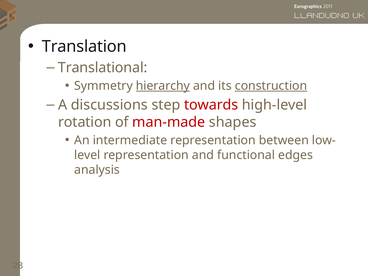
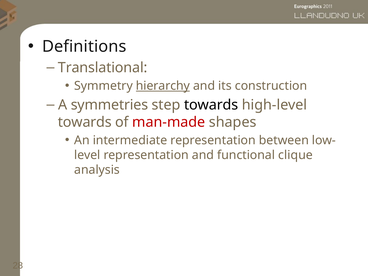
Translation: Translation -> Definitions (84, 47)
construction underline: present -> none (271, 86)
discussions: discussions -> symmetries (109, 105)
towards colour: red -> black (211, 105)
rotation: rotation -> towards (85, 122)
edges: edges -> clique (296, 155)
